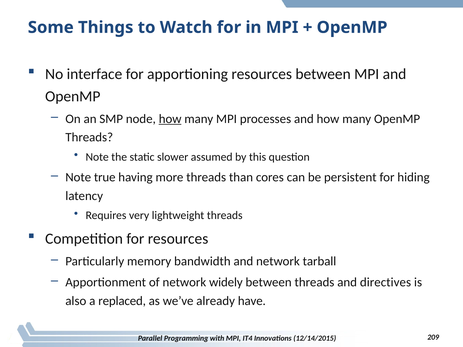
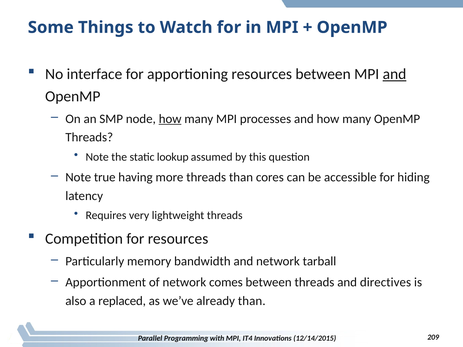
and underline: none -> present (395, 74)
slower: slower -> lookup (173, 157)
persistent: persistent -> accessible (350, 177)
widely: widely -> comes (226, 282)
already have: have -> than (252, 301)
